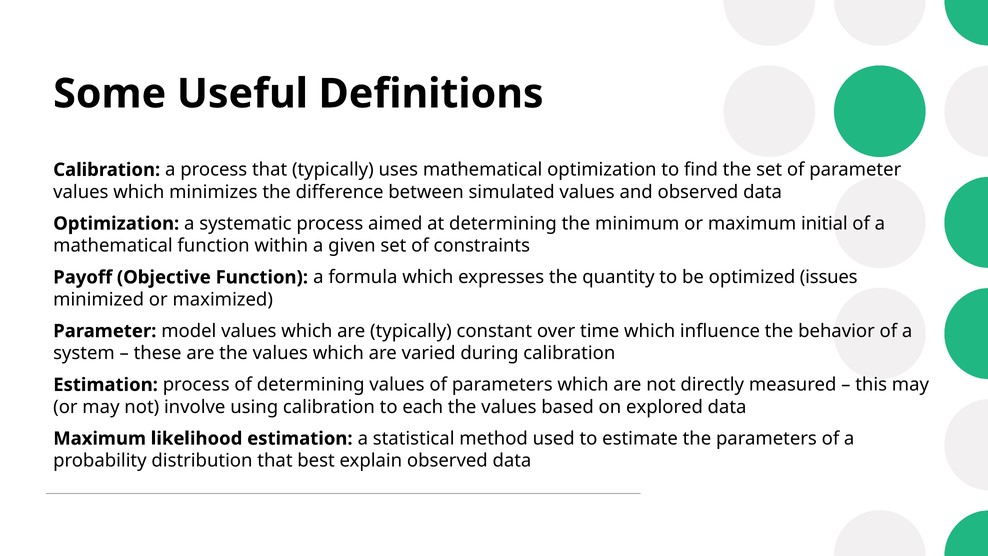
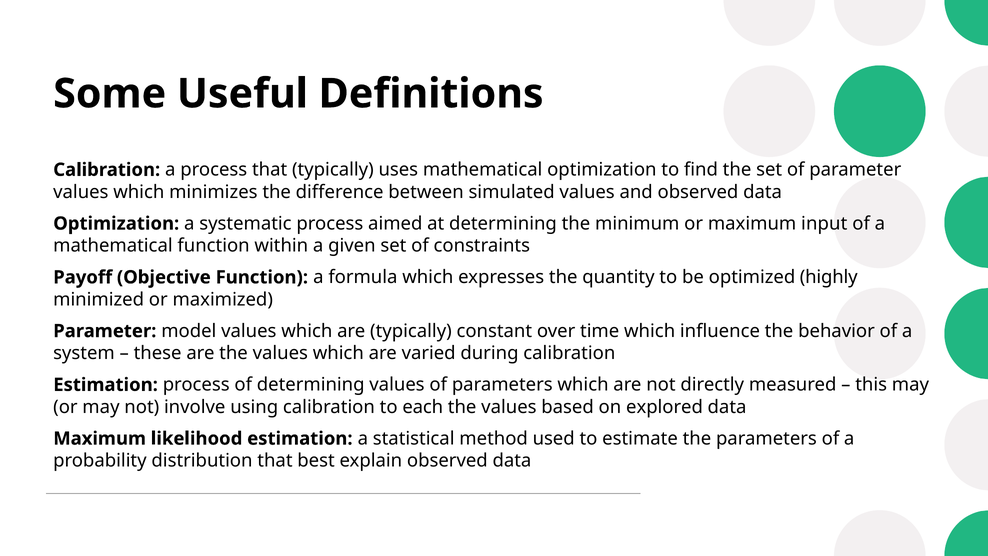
initial: initial -> input (824, 223)
issues: issues -> highly (829, 277)
